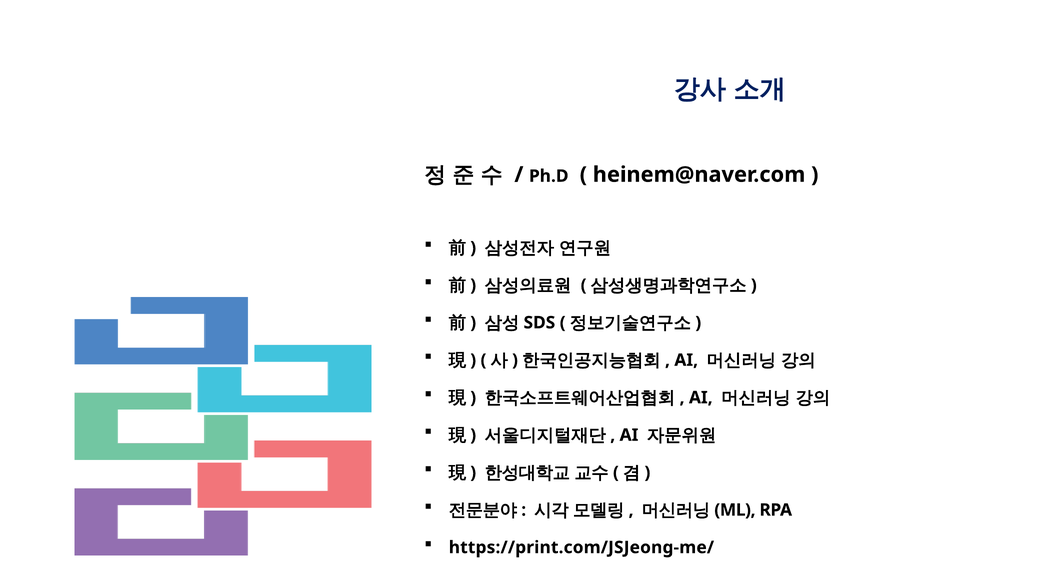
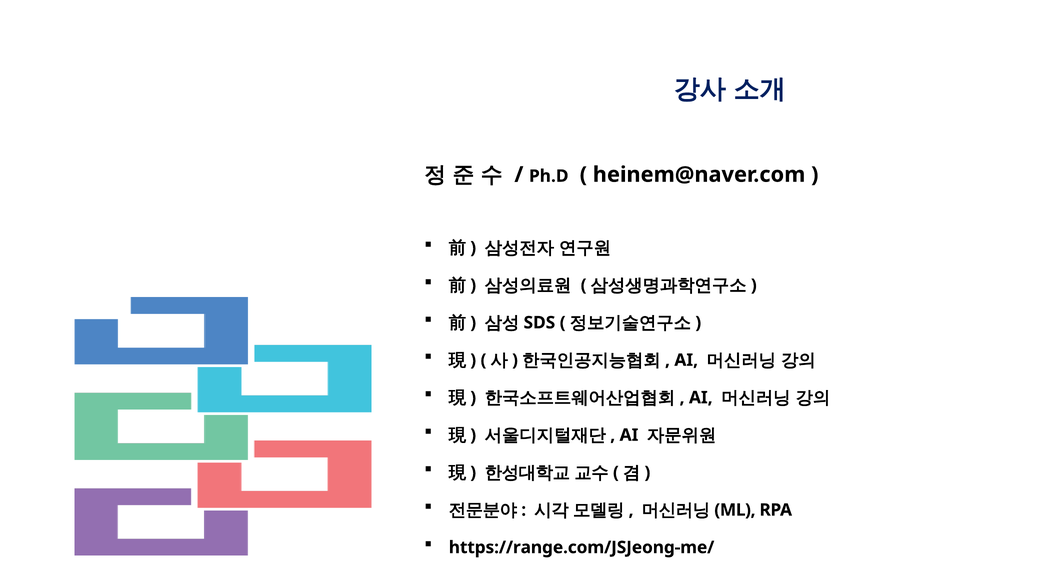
https://print.com/JSJeong-me/: https://print.com/JSJeong-me/ -> https://range.com/JSJeong-me/ (582, 548)
